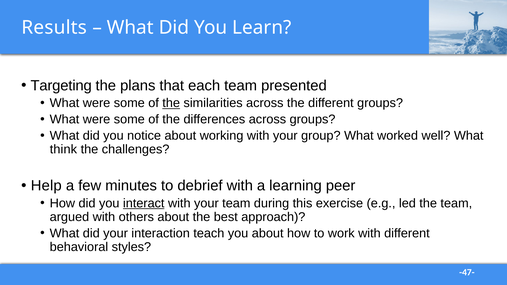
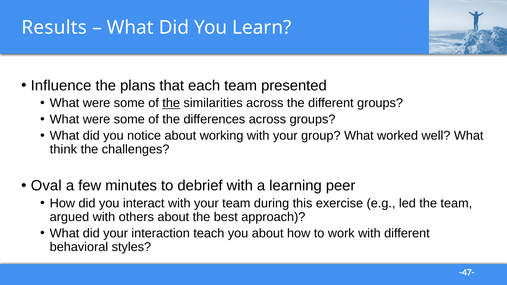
Targeting: Targeting -> Influence (61, 86)
Help: Help -> Oval (46, 186)
interact underline: present -> none (144, 203)
